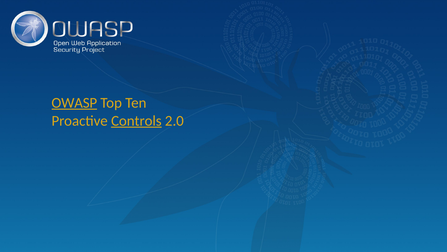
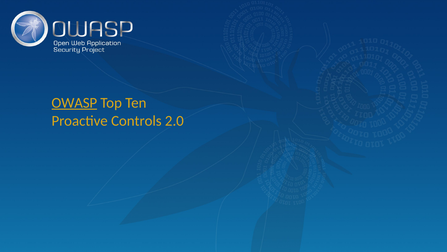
Controls underline: present -> none (136, 120)
